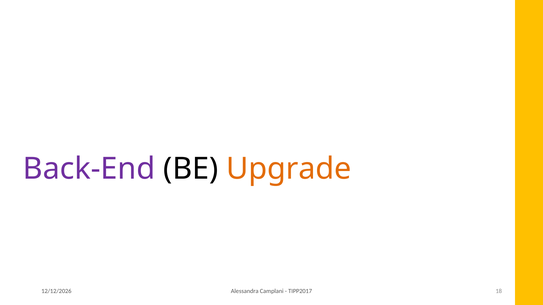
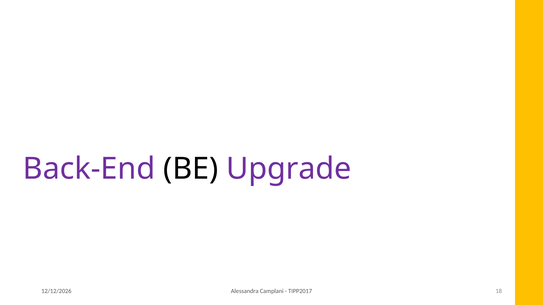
Upgrade colour: orange -> purple (289, 169)
